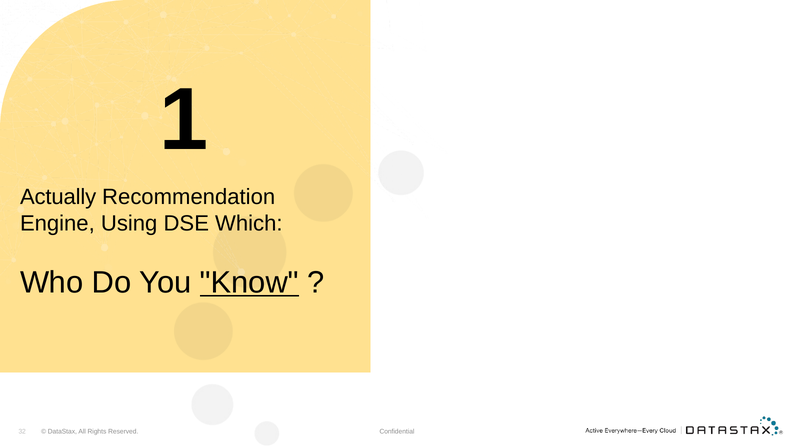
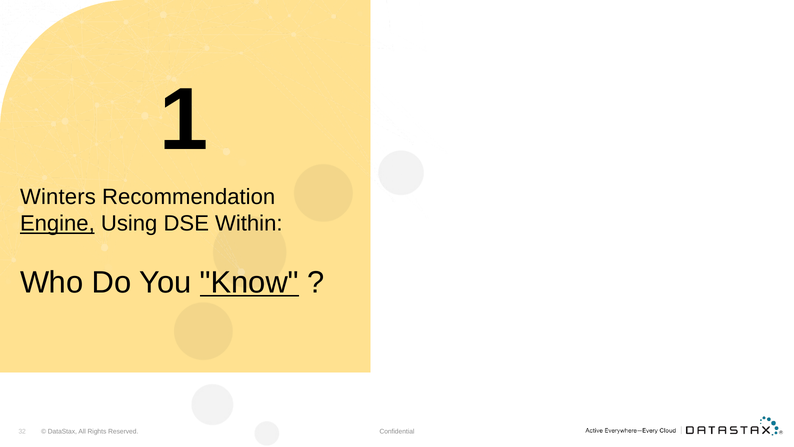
Actually: Actually -> Winters (58, 197)
Engine underline: none -> present (57, 223)
Which: Which -> Within (249, 223)
